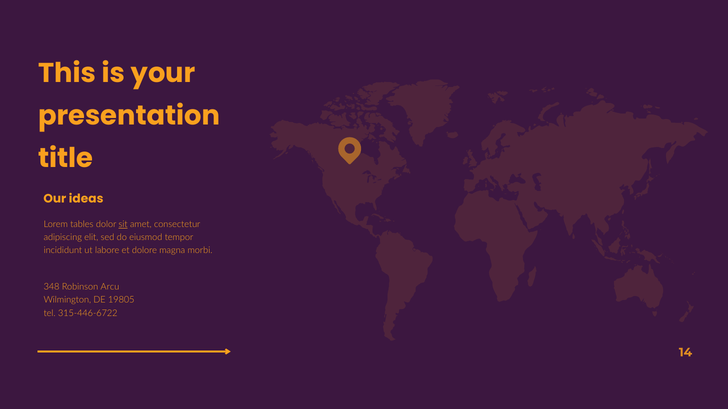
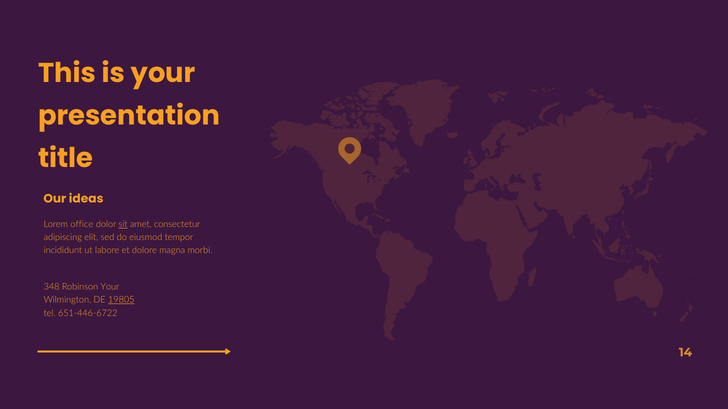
tables: tables -> office (82, 225)
Robinson Arcu: Arcu -> Your (110, 287)
19805 underline: none -> present (121, 300)
315-446-6722: 315-446-6722 -> 651-446-6722 (88, 313)
